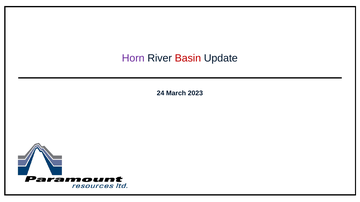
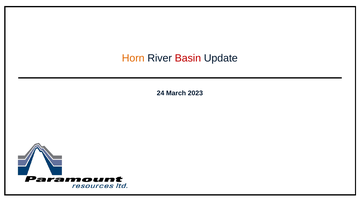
Horn colour: purple -> orange (133, 58)
